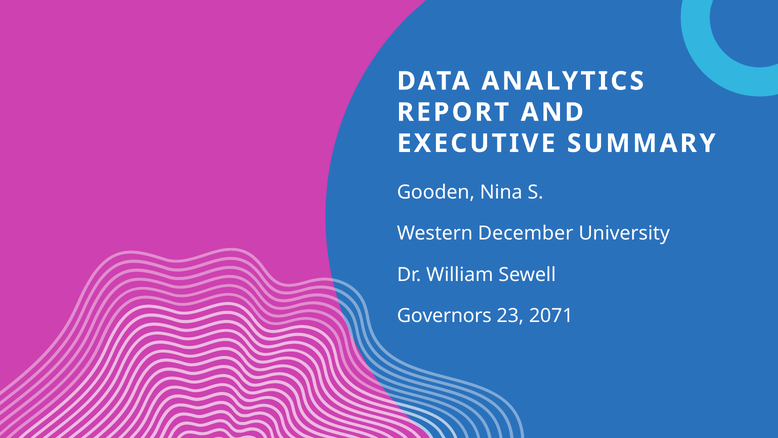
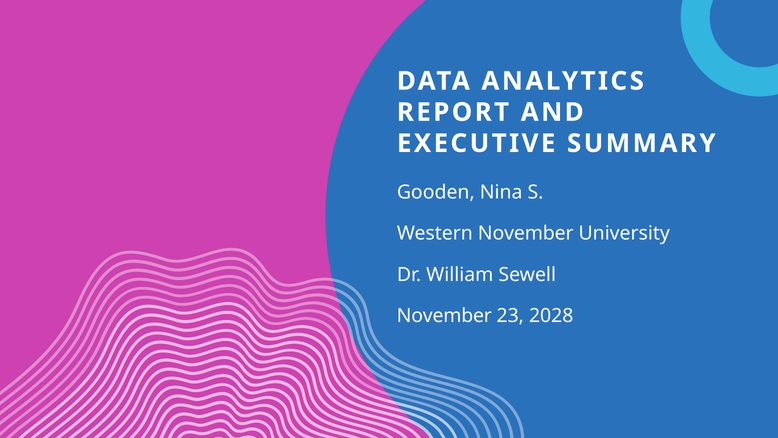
Western December: December -> November (526, 233)
Governors: Governors -> November (444, 316)
2071: 2071 -> 2028 (551, 316)
